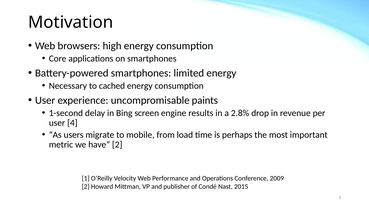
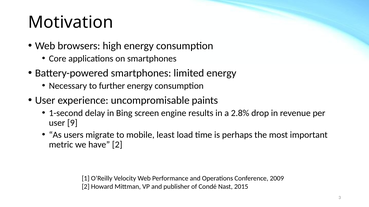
cached: cached -> further (112, 86)
4: 4 -> 9 (72, 123)
from: from -> least (166, 135)
